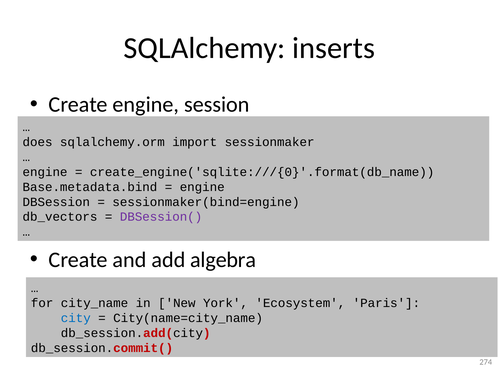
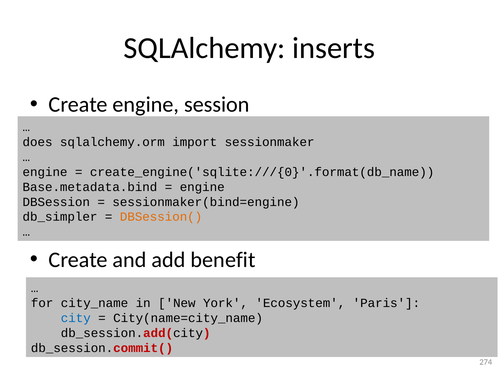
db_vectors: db_vectors -> db_simpler (60, 217)
DBSession( colour: purple -> orange (161, 217)
algebra: algebra -> benefit (223, 260)
